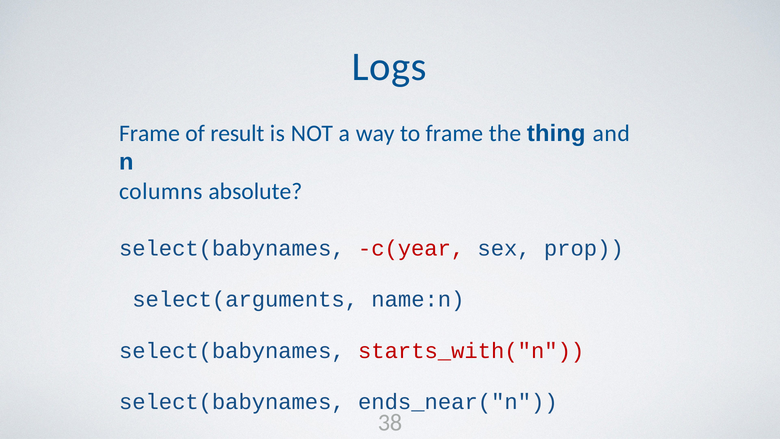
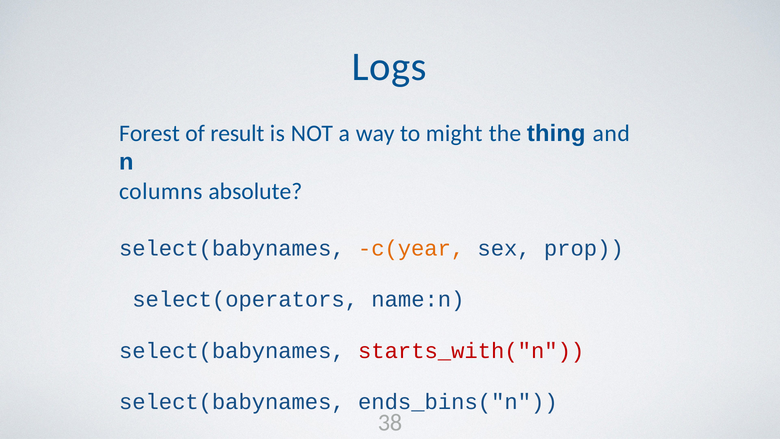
Frame: Frame -> Forest (149, 134)
to frame: frame -> might (454, 134)
c(year colour: red -> orange (411, 248)
select(arguments: select(arguments -> select(operators (245, 299)
ends_near("n: ends_near("n -> ends_bins("n (458, 402)
